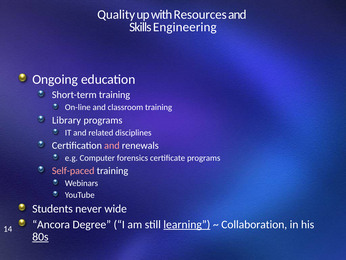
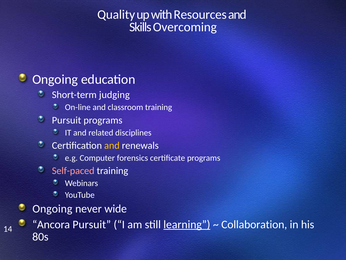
Engineering: Engineering -> Overcoming (185, 27)
Short-term training: training -> judging (114, 95)
Library: Library -> Pursuit (67, 120)
and colour: pink -> yellow (112, 145)
Students: Students -> Ongoing (52, 208)
Ancora Degree: Degree -> Pursuit (92, 224)
80s underline: present -> none (40, 236)
